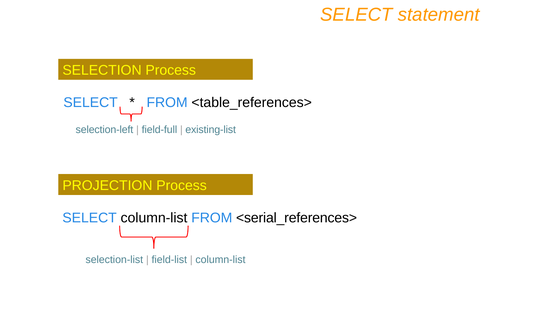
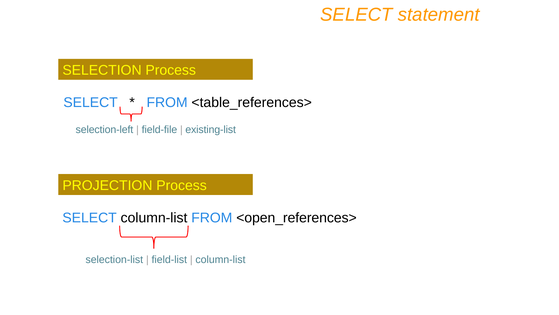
field-full: field-full -> field-file (159, 130)
<serial_references>: <serial_references> -> <open_references> (296, 217)
